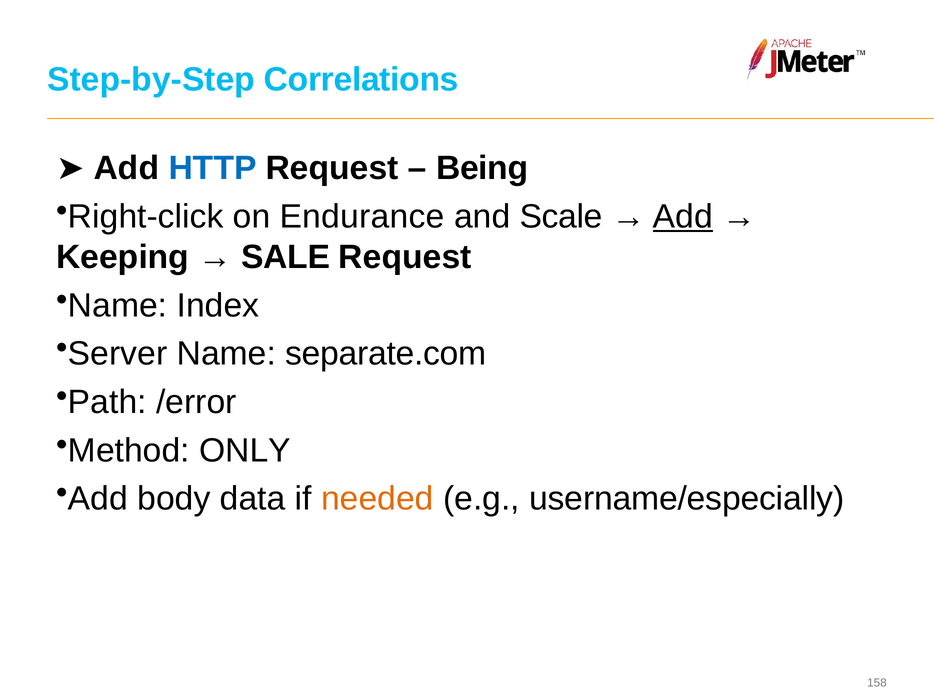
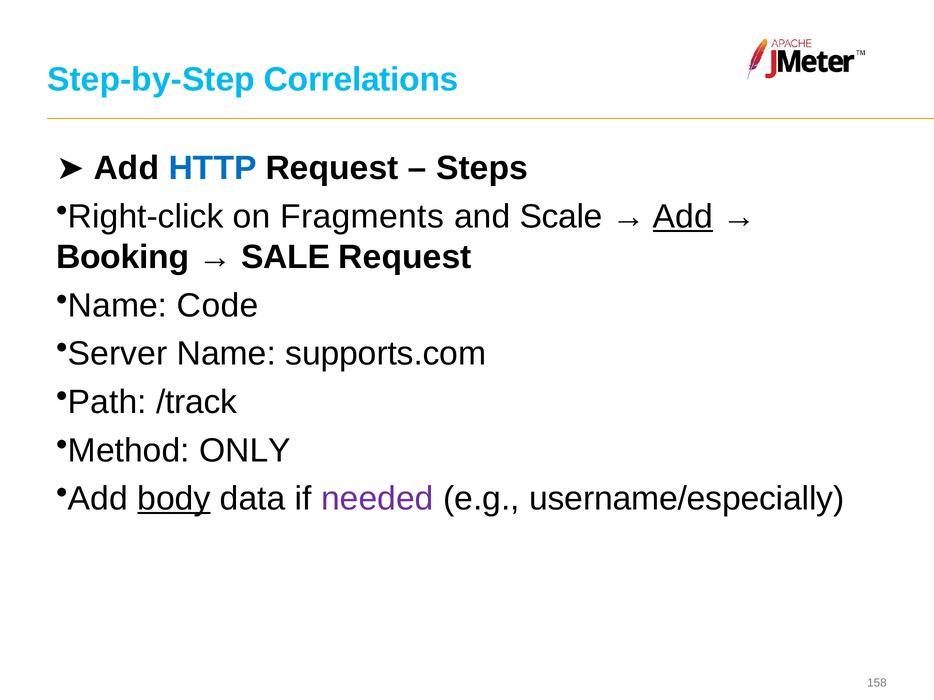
Being: Being -> Steps (482, 168)
Endurance: Endurance -> Fragments (362, 217)
Keeping: Keeping -> Booking (123, 257)
Index: Index -> Code (218, 306)
separate.com: separate.com -> supports.com (386, 354)
/error: /error -> /track (197, 402)
body underline: none -> present (174, 499)
needed colour: orange -> purple (377, 499)
